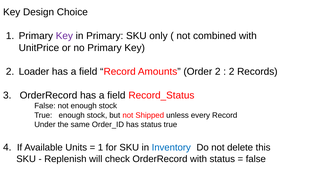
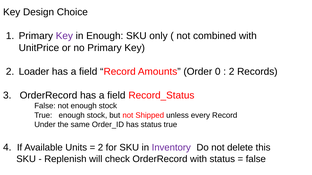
in Primary: Primary -> Enough (105, 36)
Order 2: 2 -> 0 (218, 72)
1: 1 -> 2 (100, 148)
Inventory colour: blue -> purple (171, 148)
